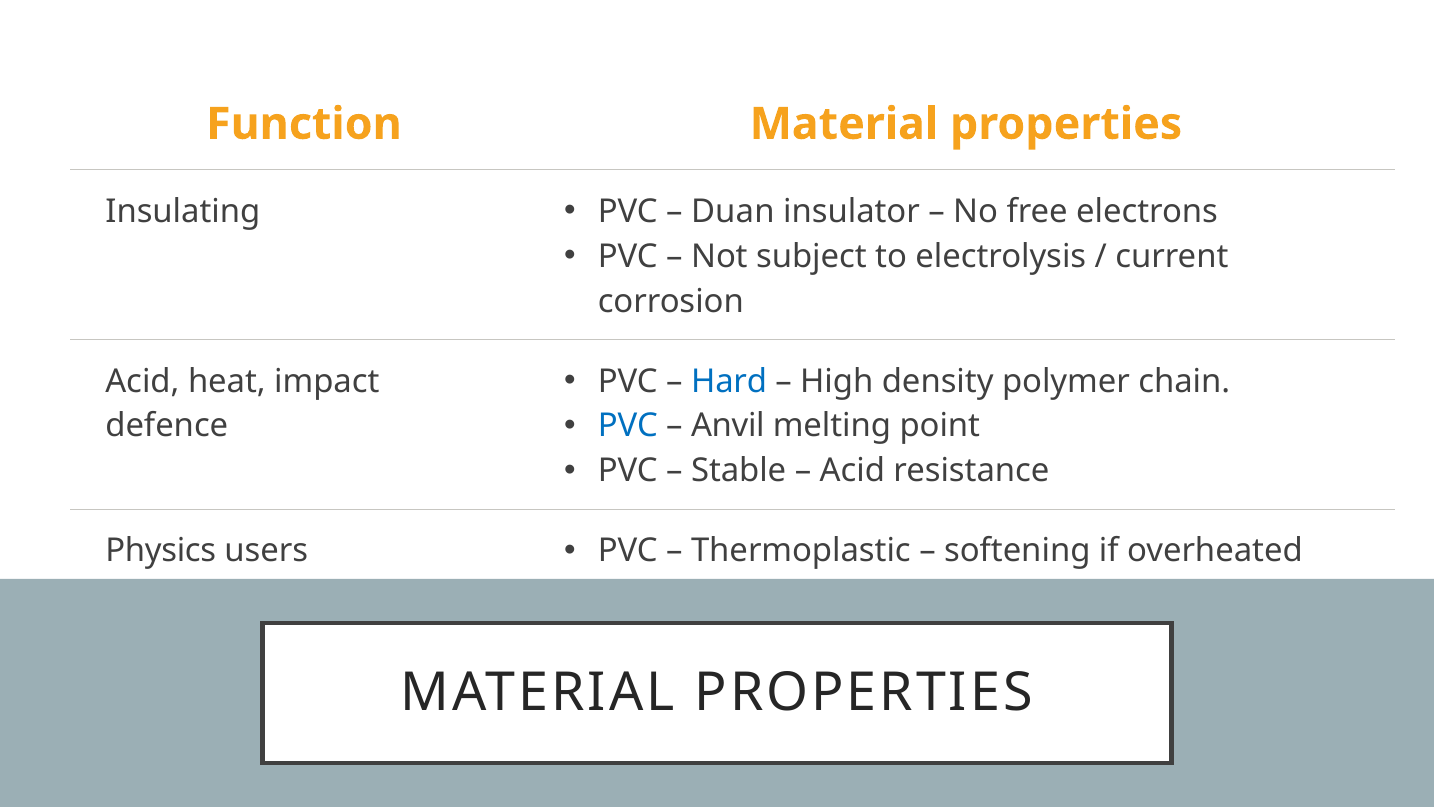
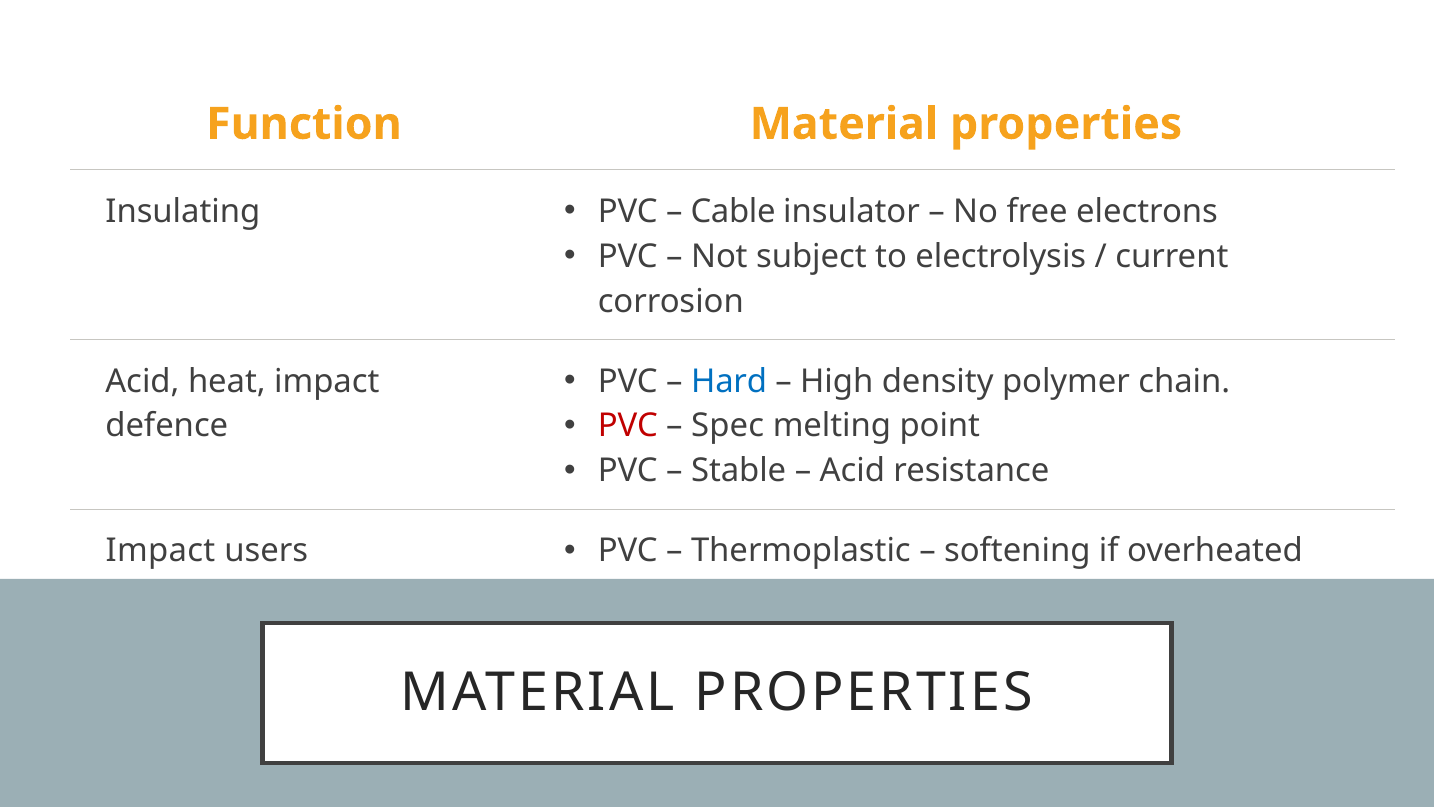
Duan: Duan -> Cable (733, 211)
PVC colour: blue -> red (628, 426)
Anvil: Anvil -> Spec (728, 426)
Physics: Physics -> Impact (160, 551)
